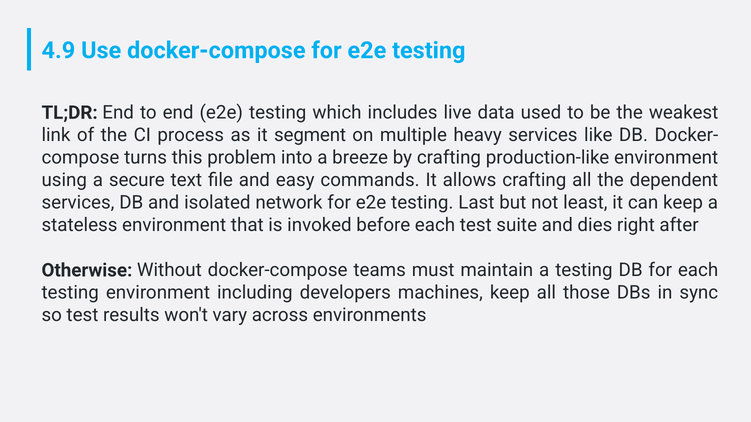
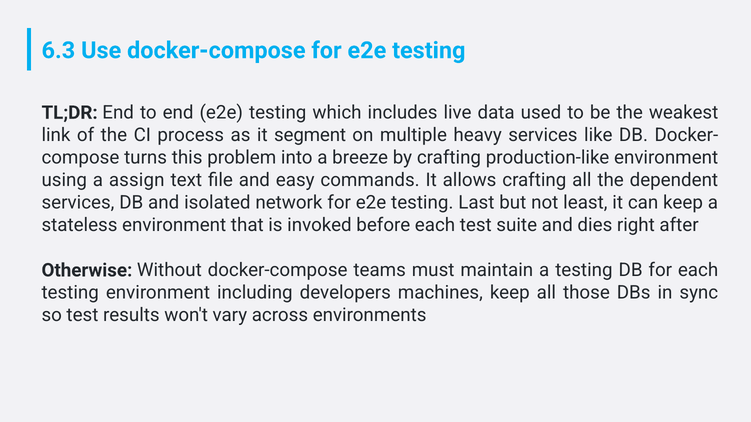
4.9: 4.9 -> 6.3 (58, 50)
secure: secure -> assign (137, 180)
